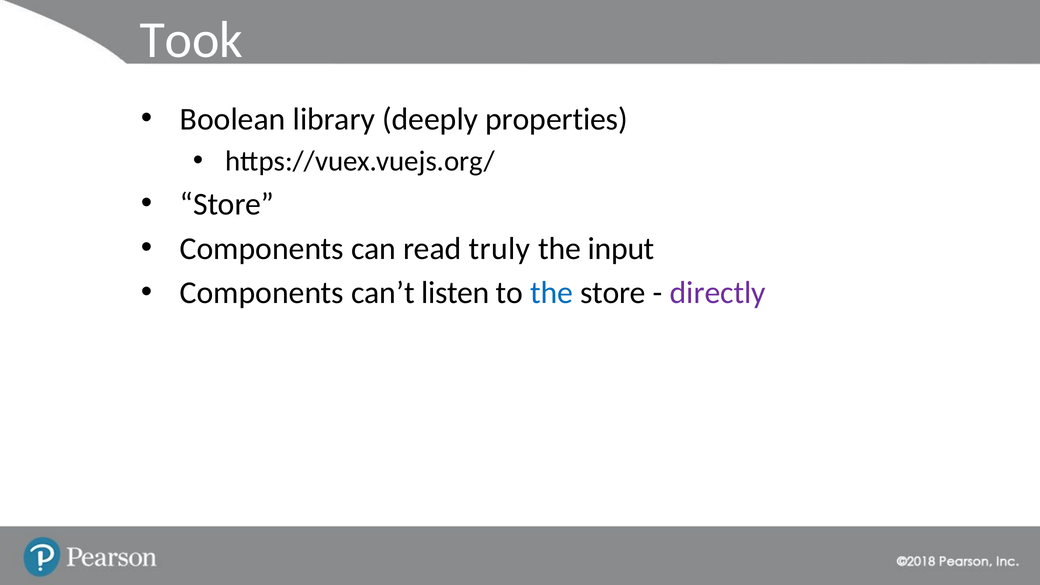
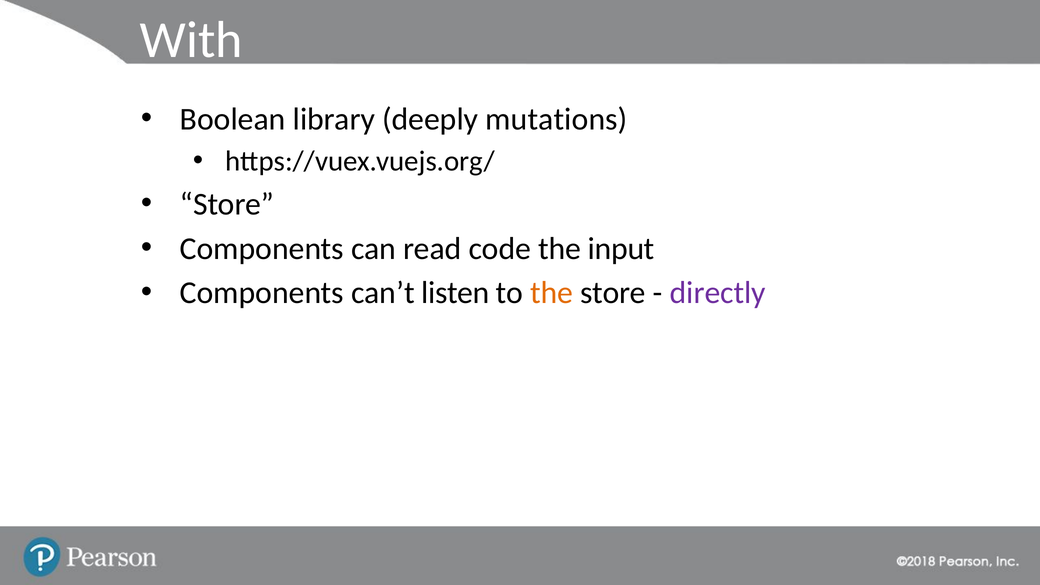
Took: Took -> With (191, 40)
properties: properties -> mutations (556, 119)
truly: truly -> code (500, 249)
the colour: blue -> orange (552, 293)
